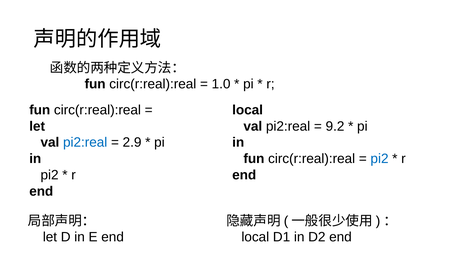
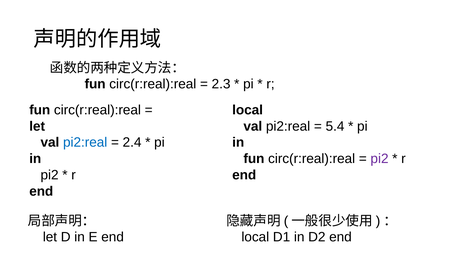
1.0: 1.0 -> 2.3 (221, 84)
9.2: 9.2 -> 5.4 (335, 126)
2.9: 2.9 -> 2.4 (132, 142)
pi2 colour: blue -> purple (380, 159)
